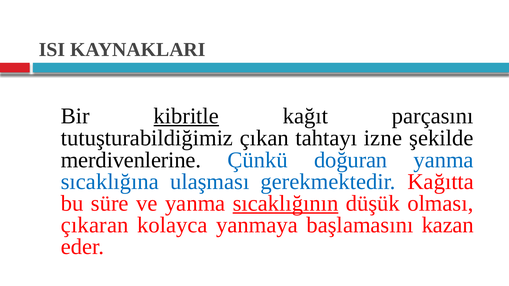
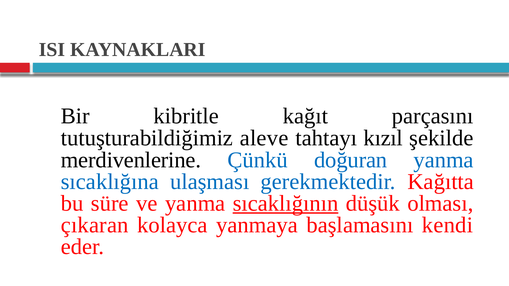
kibritle underline: present -> none (186, 116)
çıkan: çıkan -> aleve (264, 138)
izne: izne -> kızıl (383, 138)
kazan: kazan -> kendi (448, 225)
